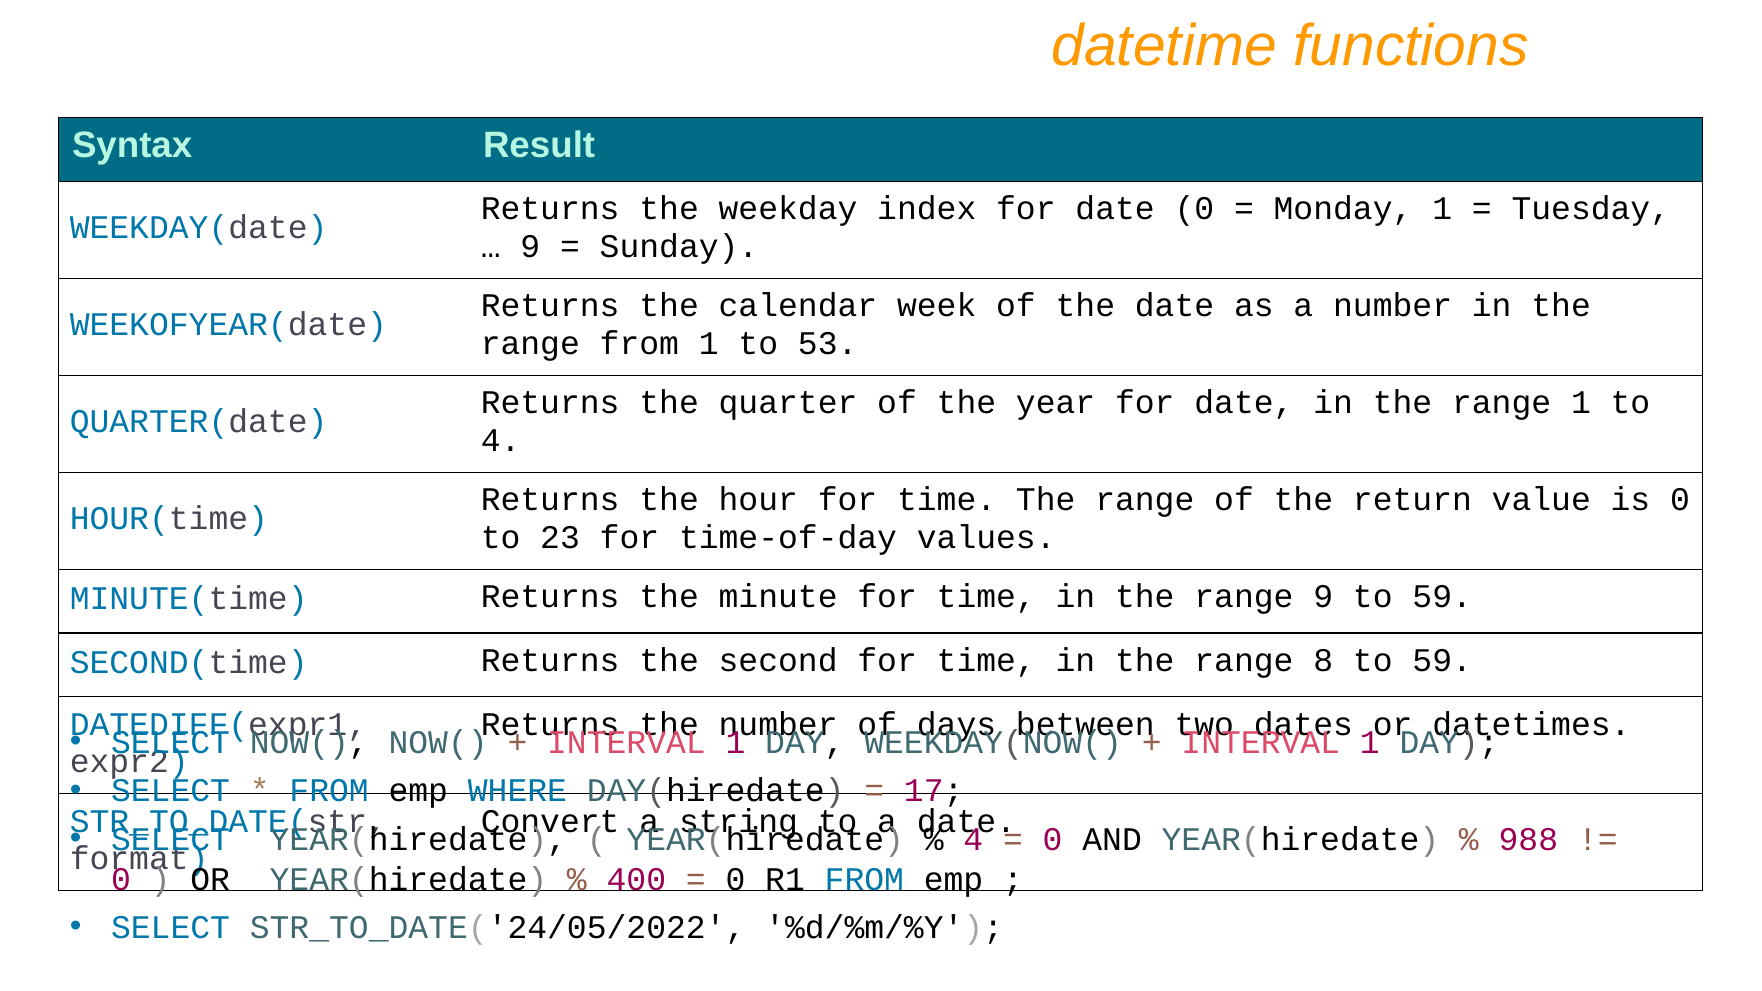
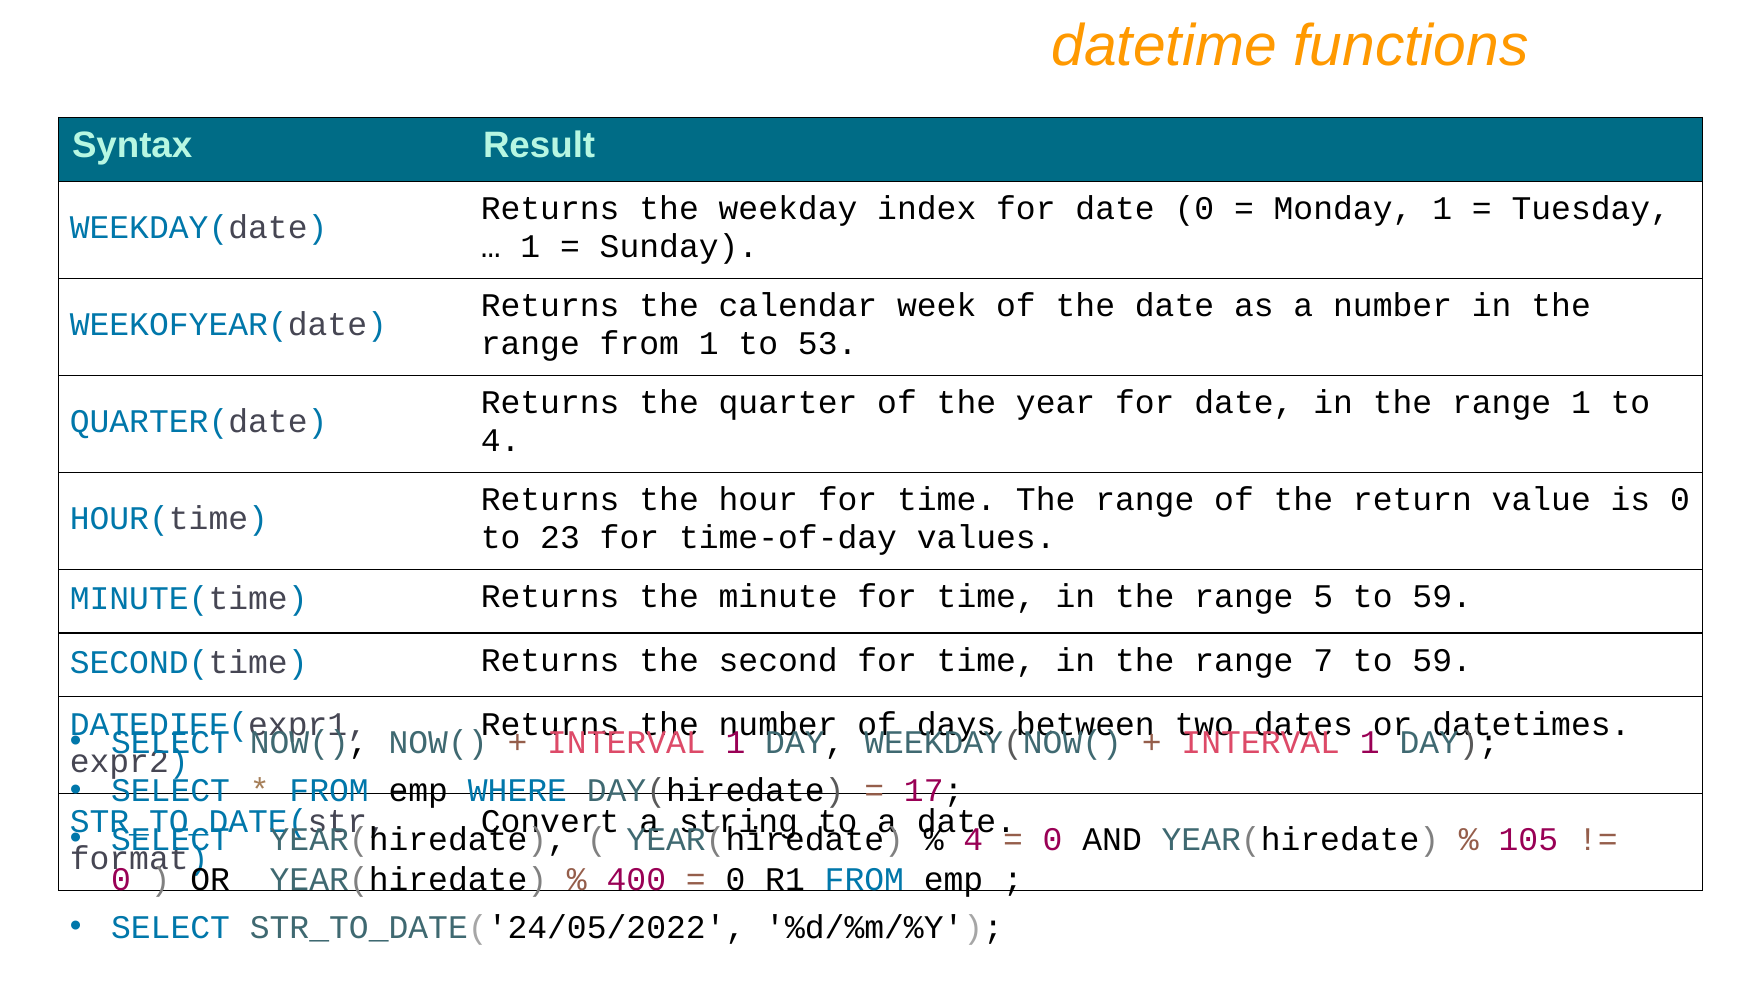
9: 9 -> 1 (530, 247)
range 9: 9 -> 5 (1323, 597)
8: 8 -> 7 (1323, 661)
988: 988 -> 105 (1528, 840)
